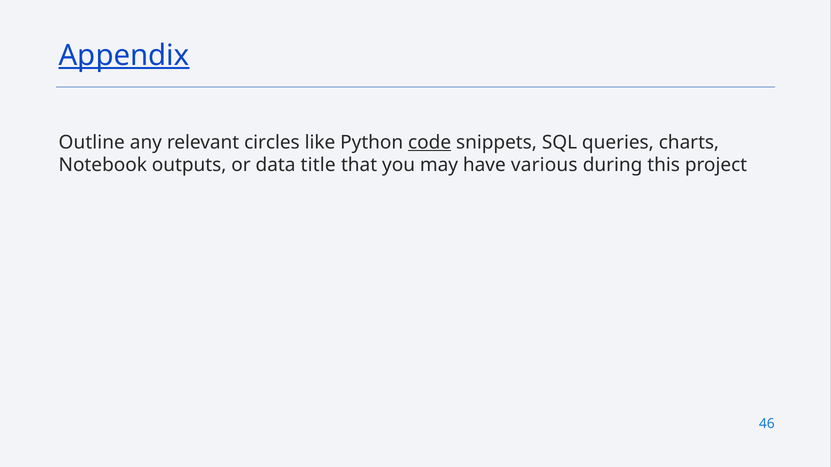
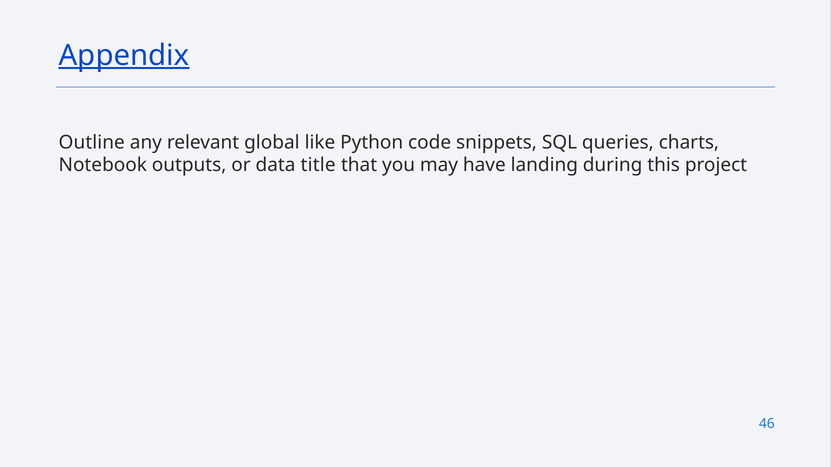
circles: circles -> global (272, 143)
code underline: present -> none (430, 143)
various: various -> landing (544, 165)
